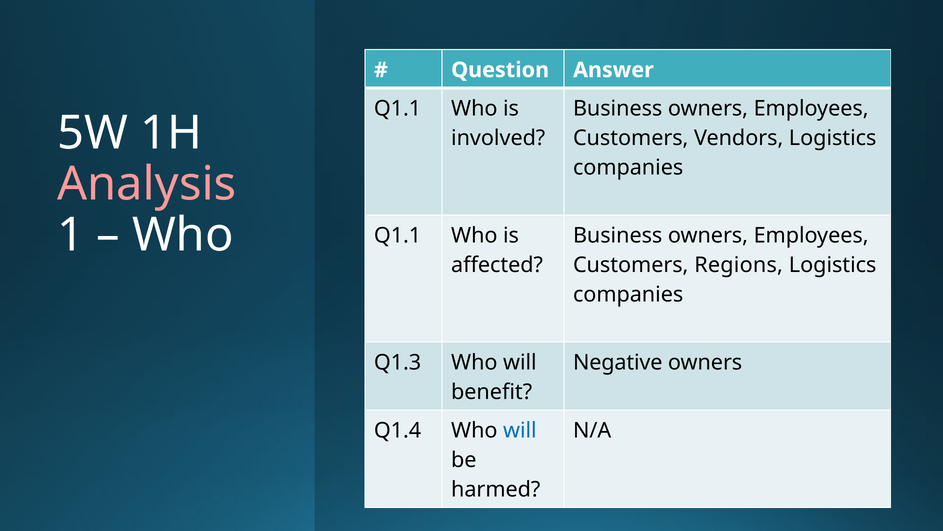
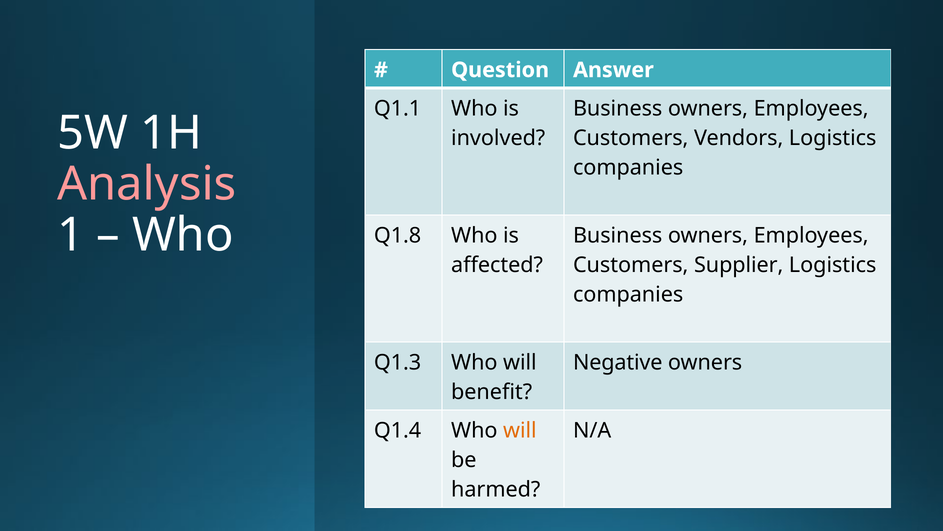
Q1.1: Q1.1 -> Q1.8 (398, 235)
Regions: Regions -> Supplier (739, 265)
will colour: blue -> orange (520, 430)
